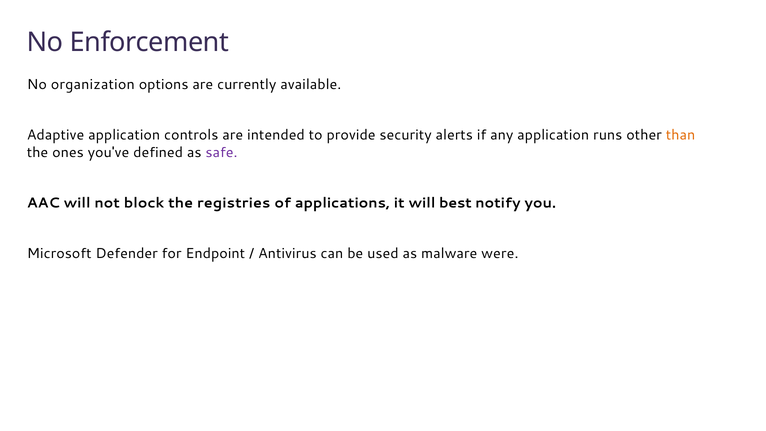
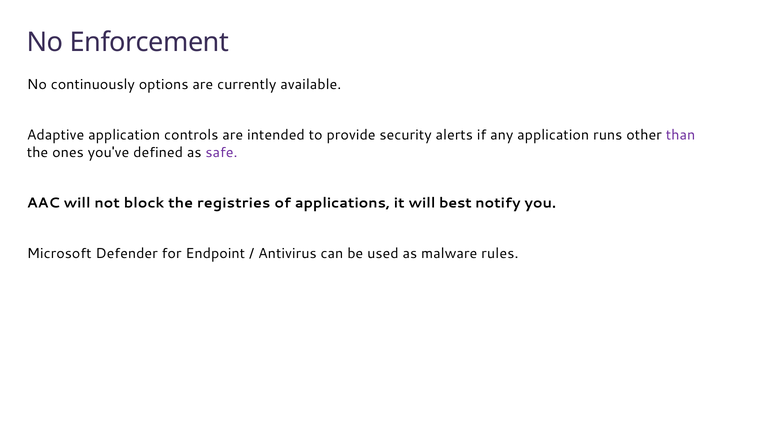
organization: organization -> continuously (93, 85)
than colour: orange -> purple (681, 135)
were: were -> rules (500, 253)
